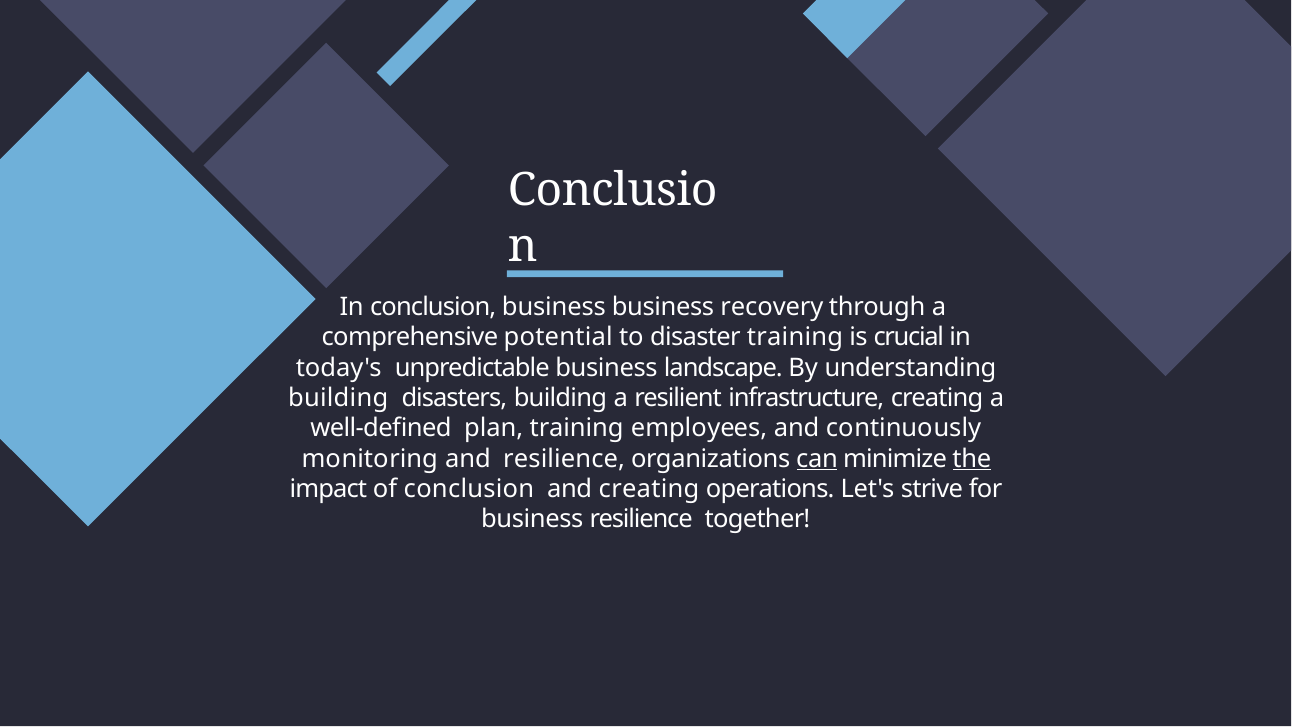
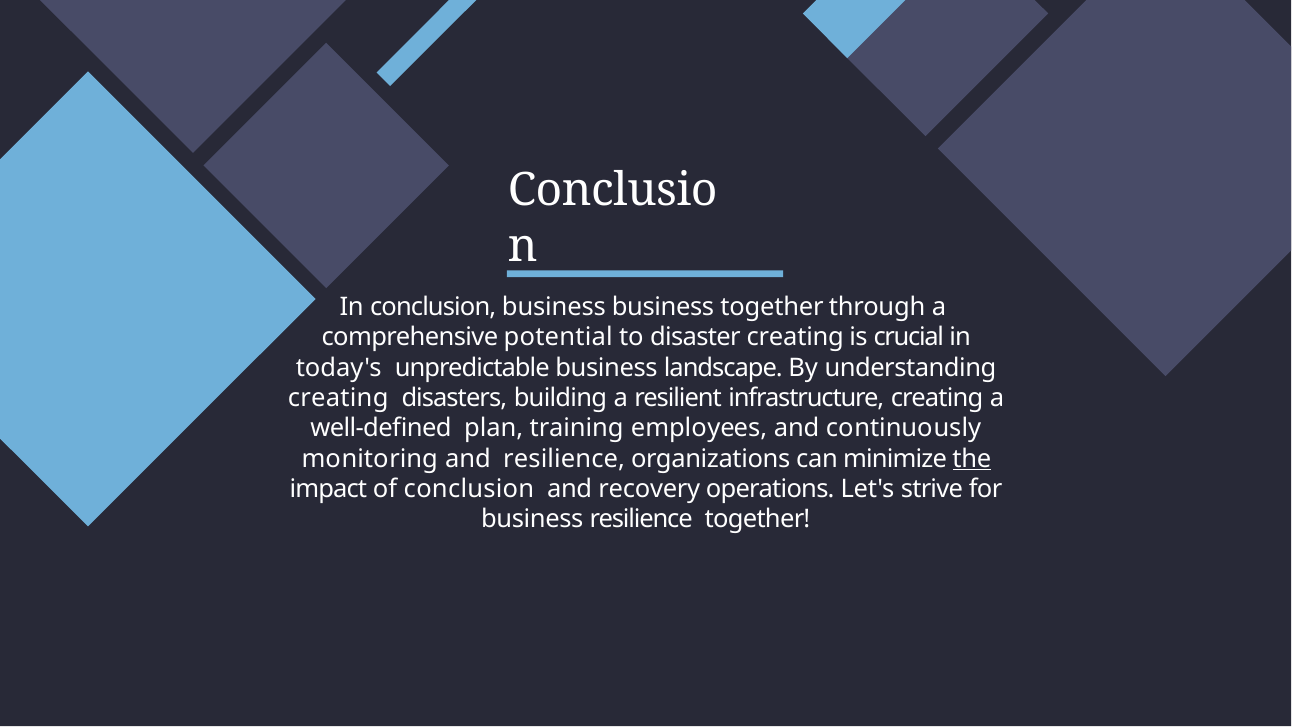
business recovery: recovery -> together (772, 307)
disaster training: training -> creating (795, 337)
building: building -> creating (338, 398)
can underline: present -> none (817, 459)
and creating: creating -> recovery (649, 489)
